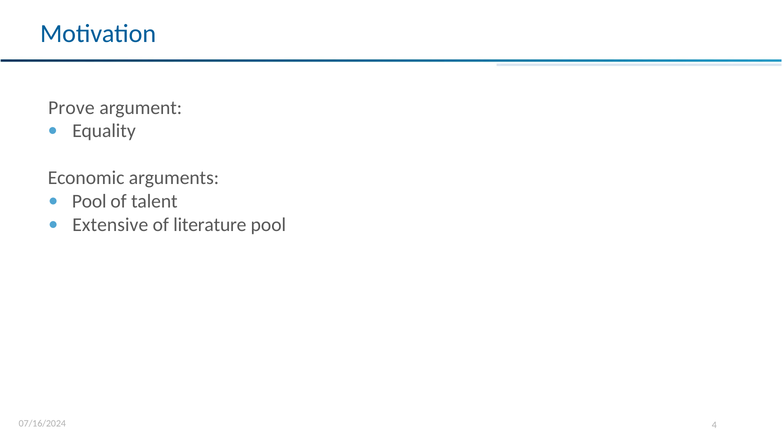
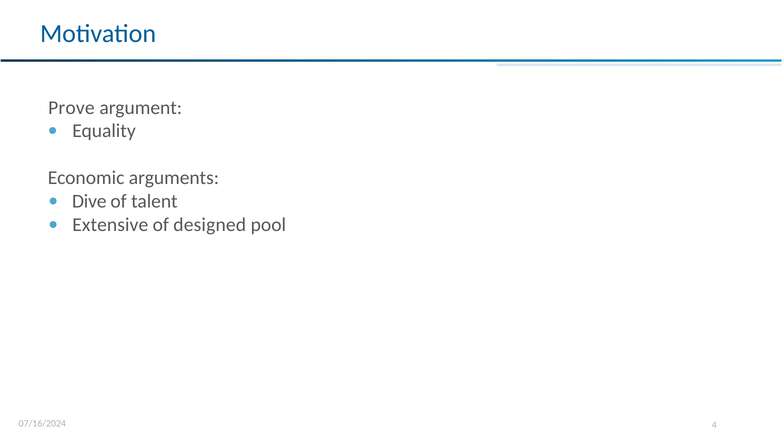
Pool: Pool -> Dive (89, 201)
literature: literature -> designed (210, 225)
